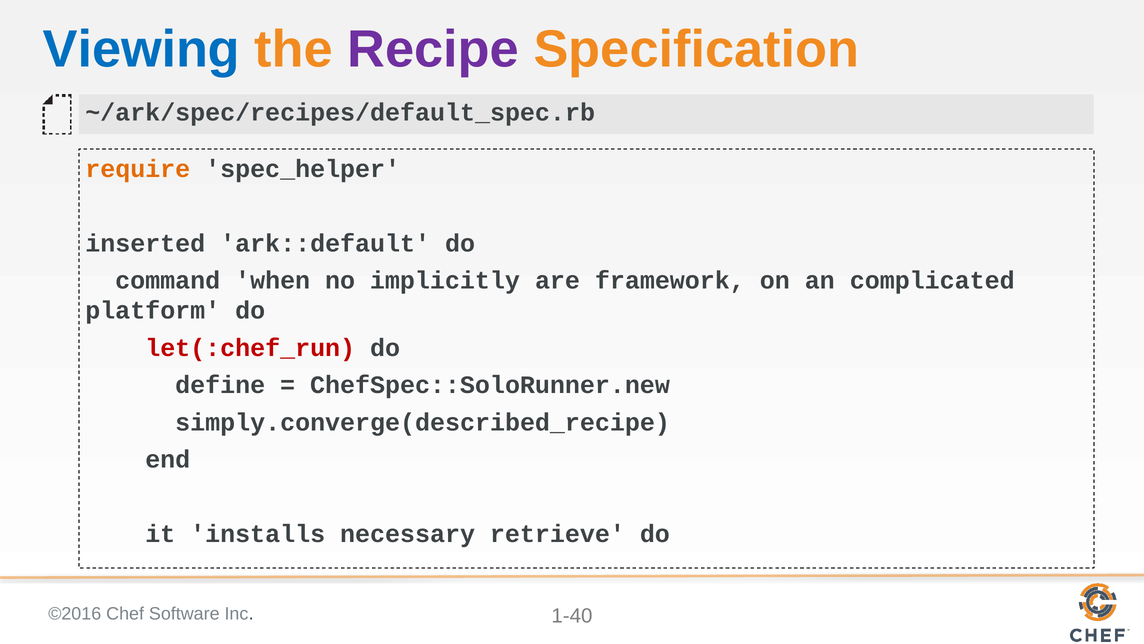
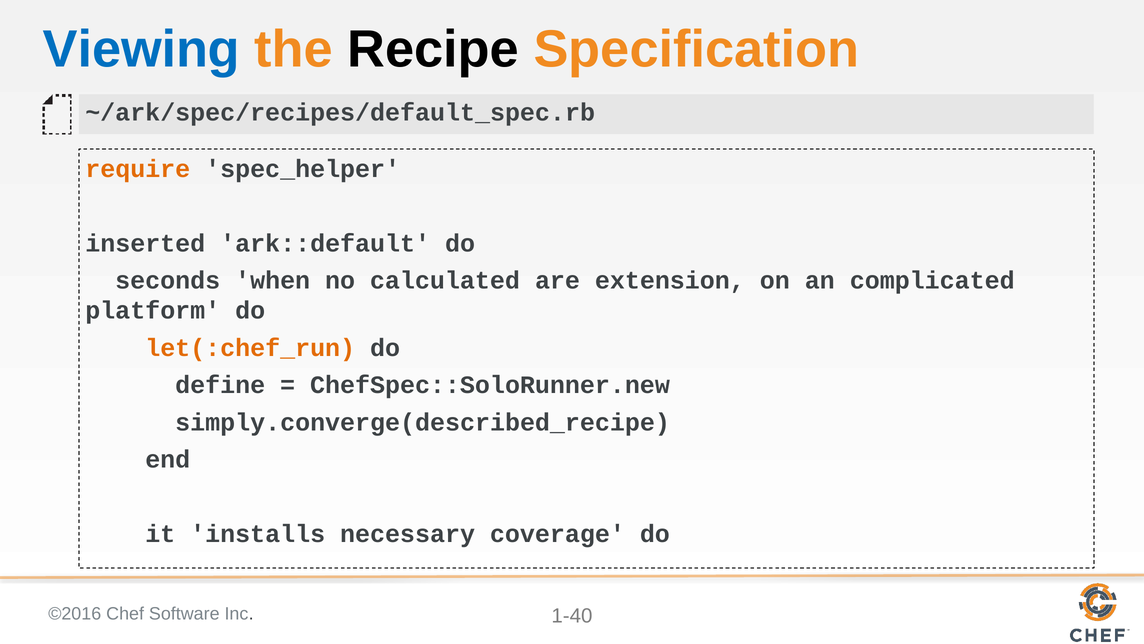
Recipe colour: purple -> black (433, 49)
command: command -> seconds (168, 280)
implicitly: implicitly -> calculated (445, 280)
framework: framework -> extension (670, 280)
let(:chef_run colour: red -> orange (250, 348)
retrieve: retrieve -> coverage (557, 534)
